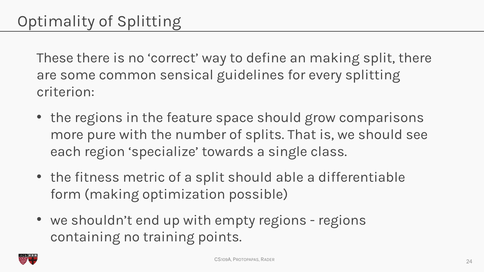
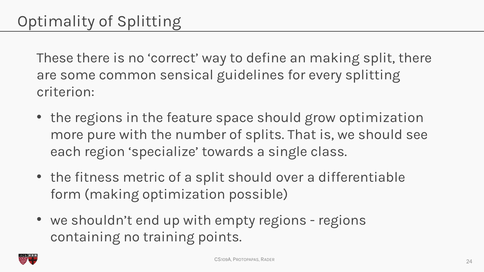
grow comparisons: comparisons -> optimization (382, 118)
able: able -> over (290, 177)
